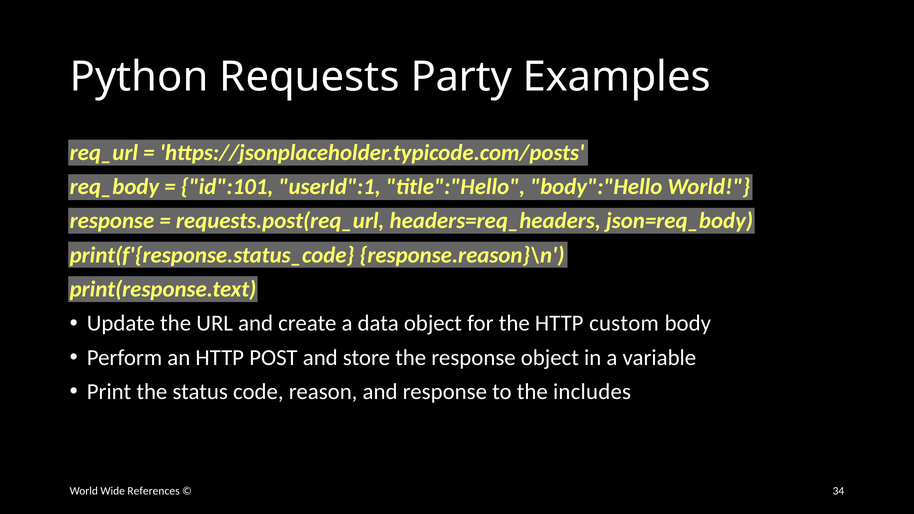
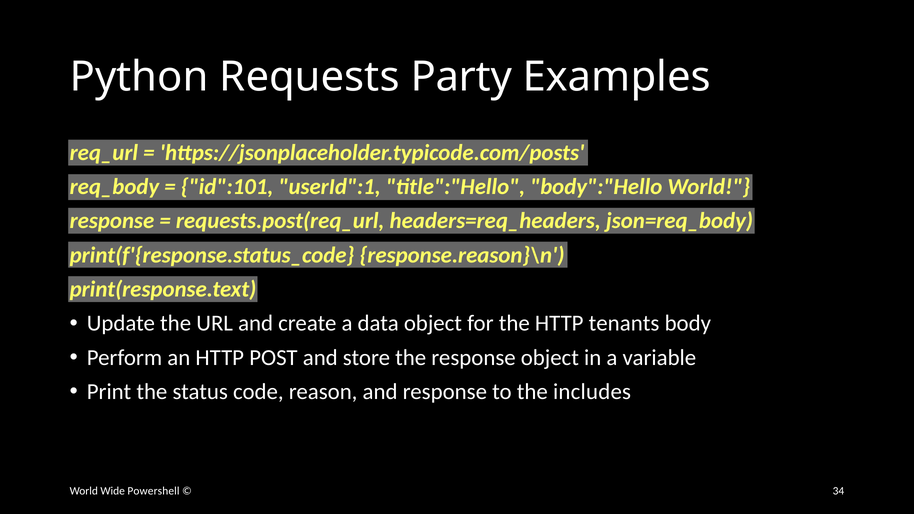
custom: custom -> tenants (624, 323)
References: References -> Powershell (154, 491)
